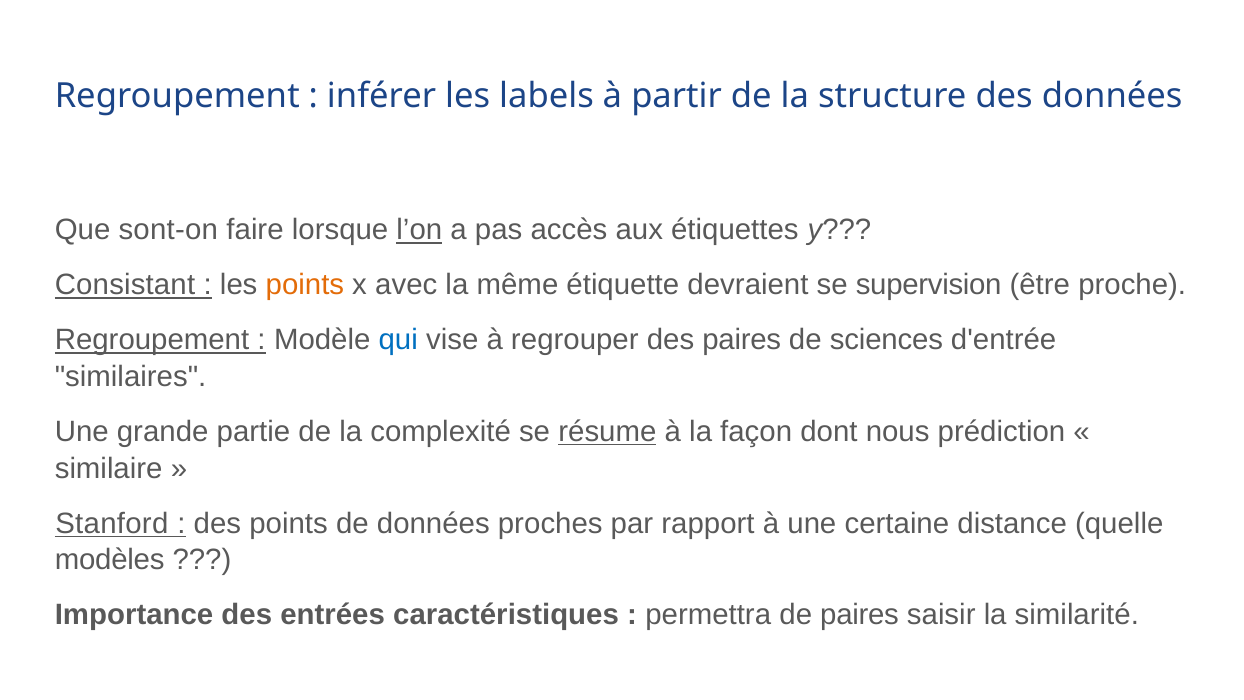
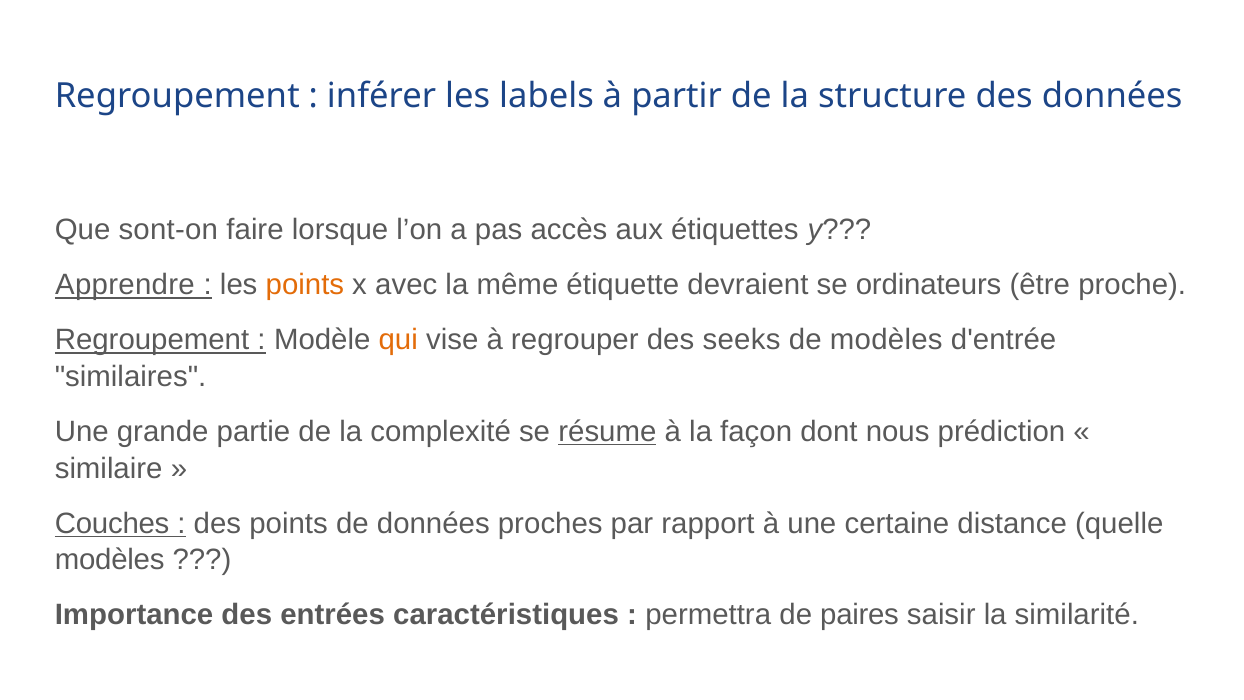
l’on underline: present -> none (419, 230)
Consistant: Consistant -> Apprendre (125, 285)
supervision: supervision -> ordinateurs (929, 285)
qui colour: blue -> orange (398, 340)
des paires: paires -> seeks (741, 340)
de sciences: sciences -> modèles (886, 340)
Stanford: Stanford -> Couches (112, 523)
